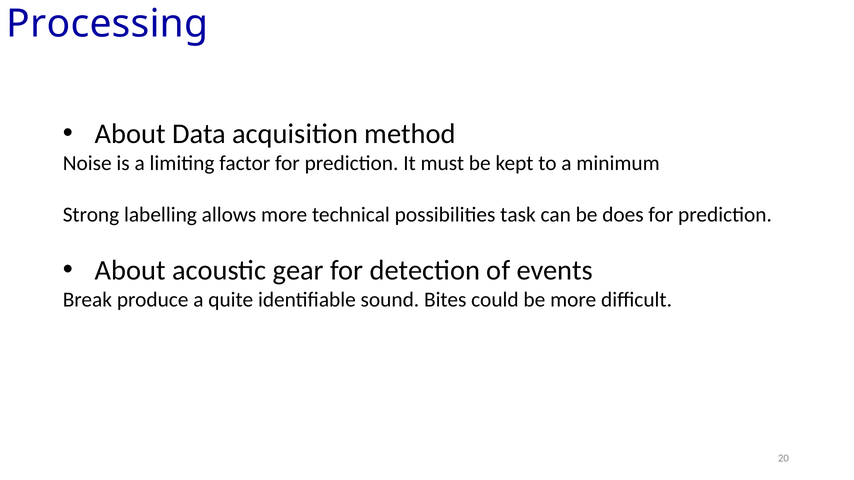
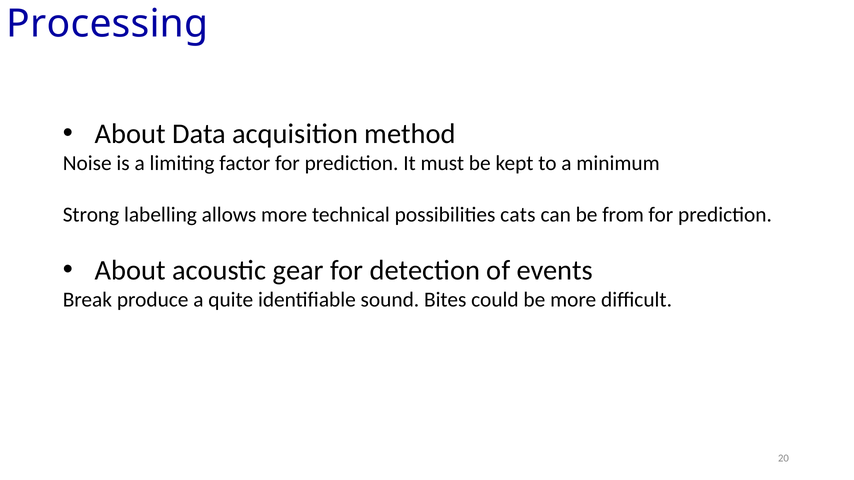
task: task -> cats (518, 215)
does: does -> from (623, 215)
